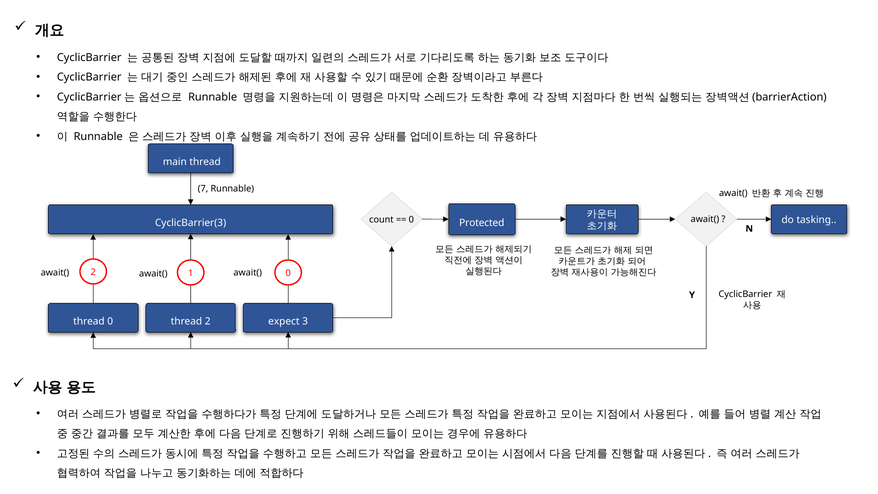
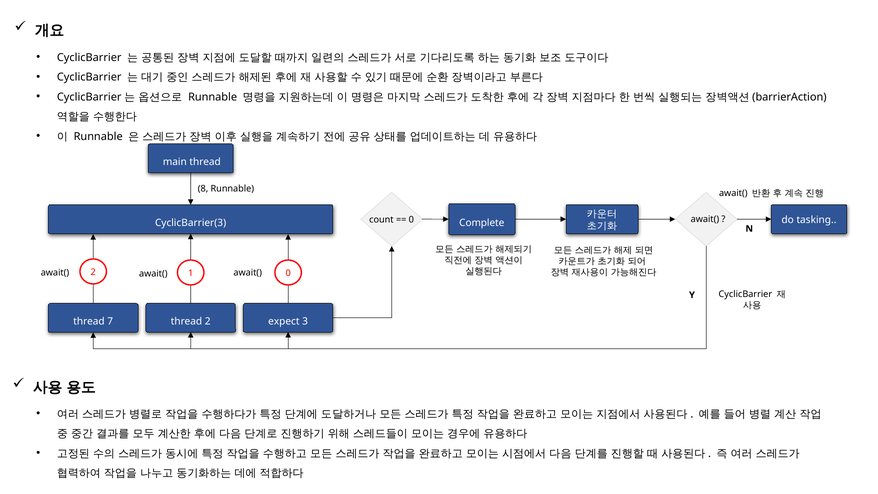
7: 7 -> 8 (203, 189)
Protected: Protected -> Complete (482, 223)
thread 0: 0 -> 7 (110, 321)
